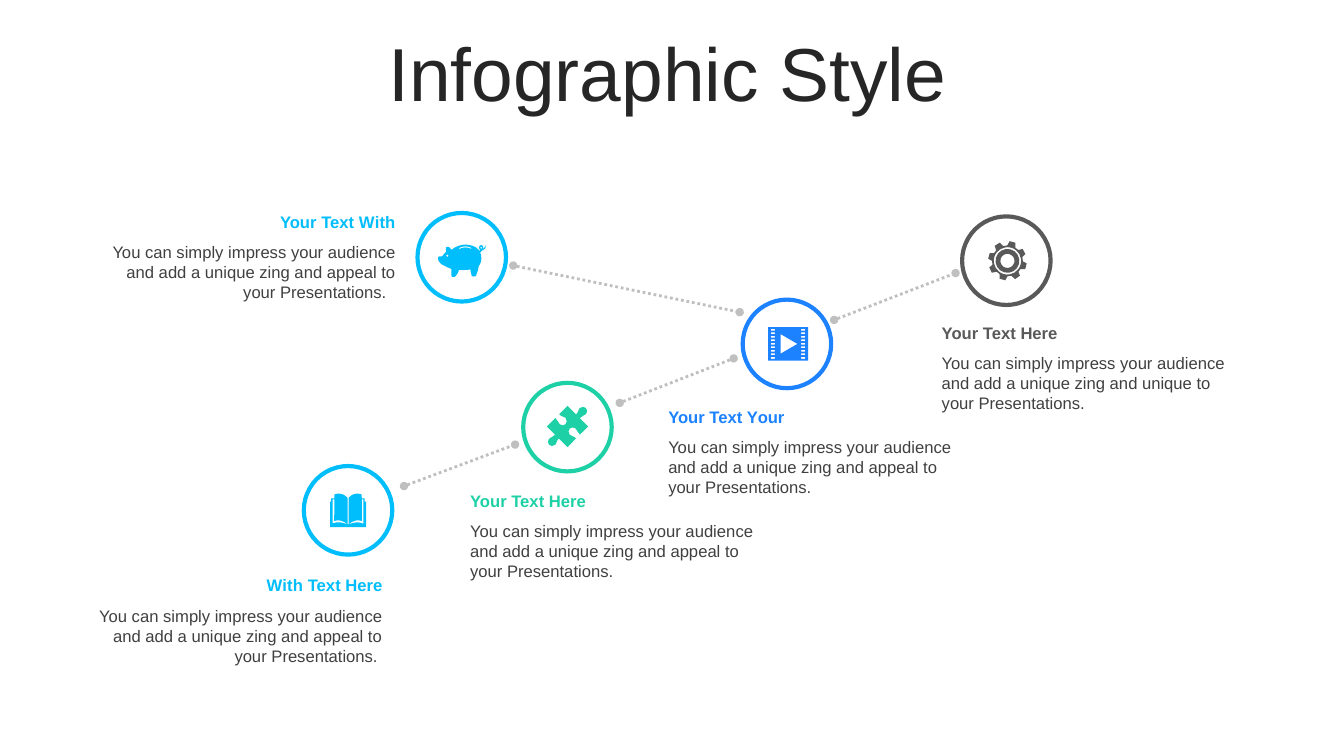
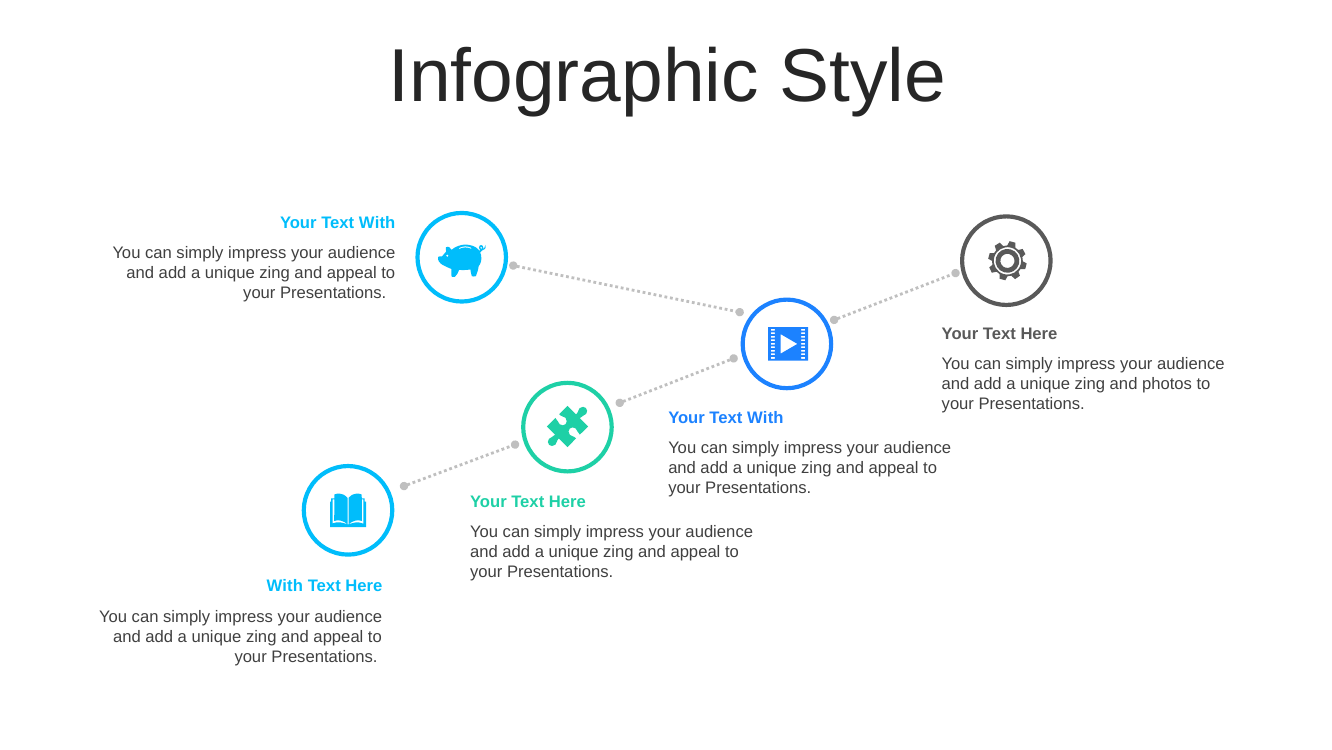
and unique: unique -> photos (1167, 383)
Your: Your -> With (765, 417)
